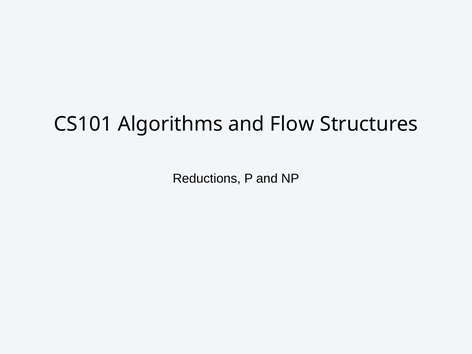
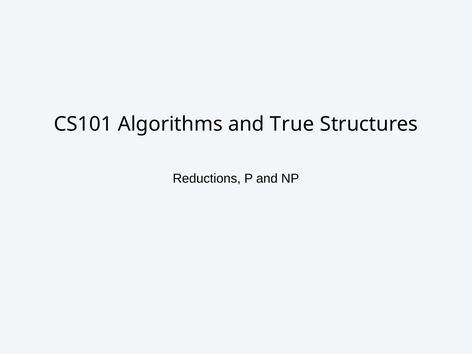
Flow: Flow -> True (292, 124)
